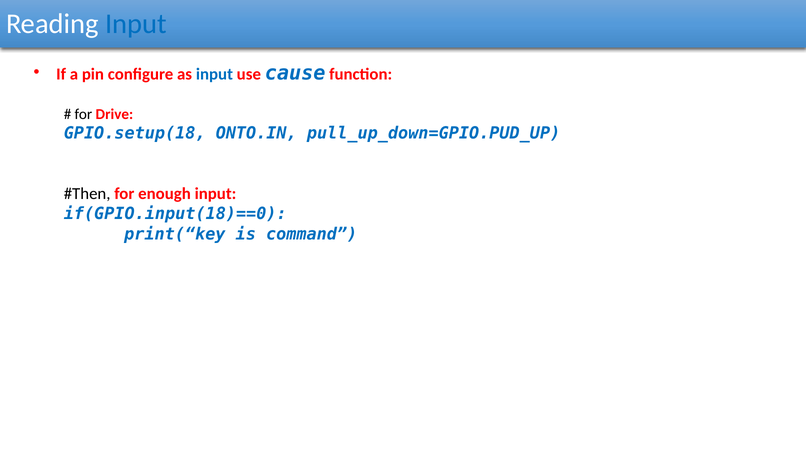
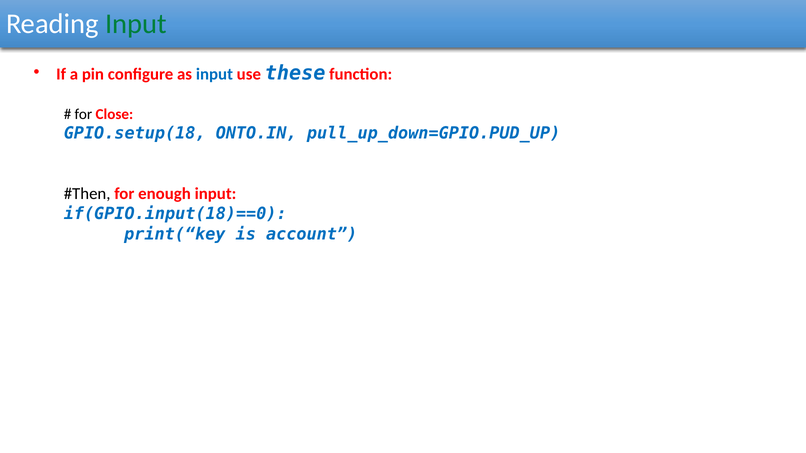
Input colour: blue -> green (136, 24)
cause: cause -> these (295, 73)
Drive: Drive -> Close (114, 114)
command: command -> account (312, 234)
